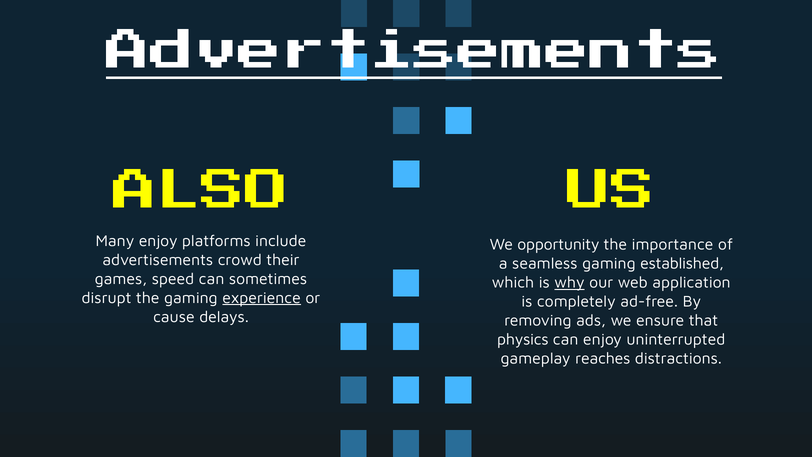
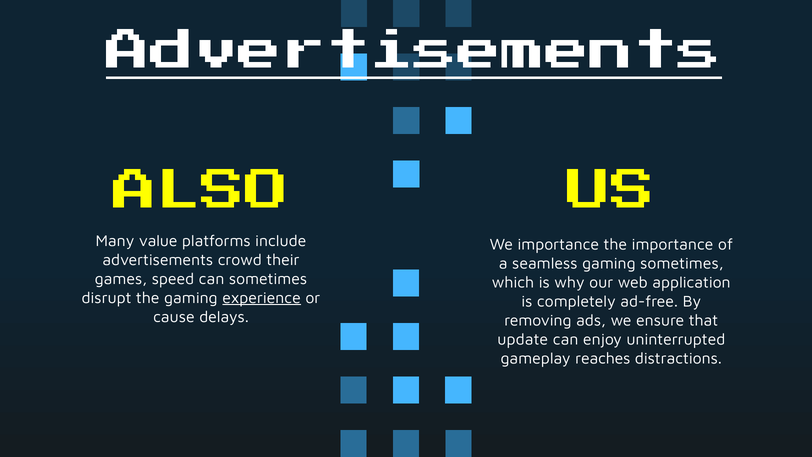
Many enjoy: enjoy -> value (158, 241)
We opportunity: opportunity -> importance (558, 244)
gaming established: established -> sometimes (682, 263)
why underline: present -> none (569, 282)
physics: physics -> update (523, 339)
